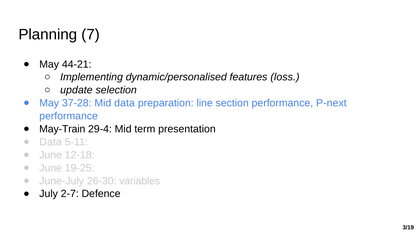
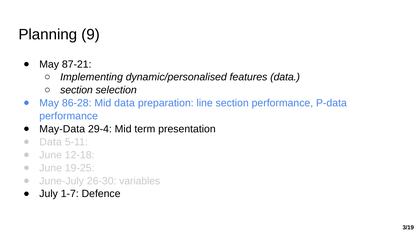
7: 7 -> 9 (91, 35)
44-21: 44-21 -> 87-21 (77, 64)
features loss: loss -> data (285, 77)
update: update -> section (77, 90)
37-28: 37-28 -> 86-28 (77, 103)
P-next: P-next -> P-data (331, 103)
May-Train: May-Train -> May-Data (62, 129)
2-7: 2-7 -> 1-7 (70, 194)
